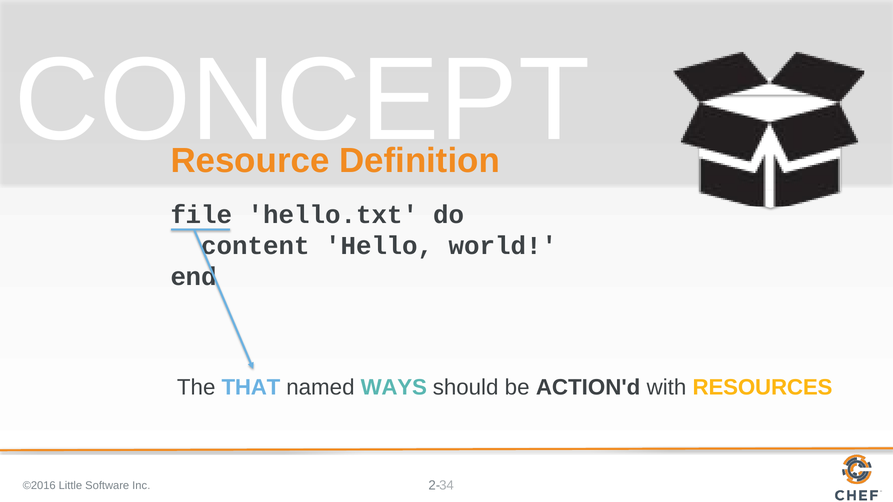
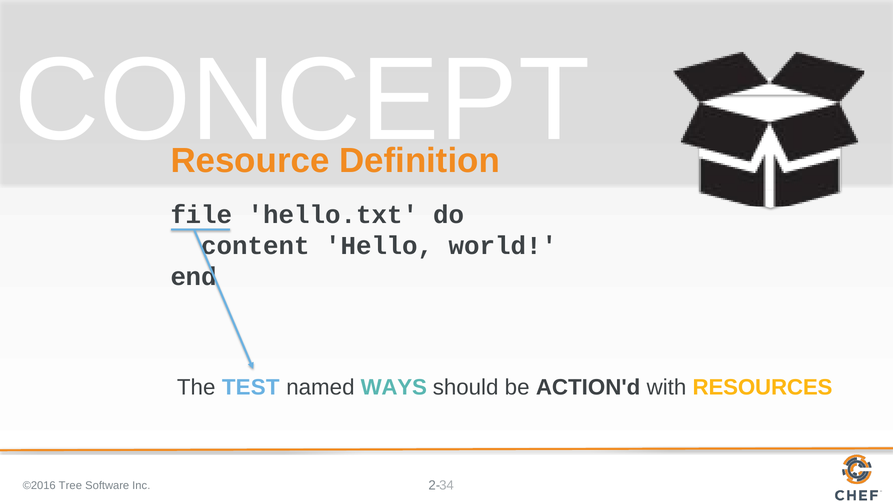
THAT: THAT -> TEST (251, 388)
Little: Little -> Tree (70, 486)
